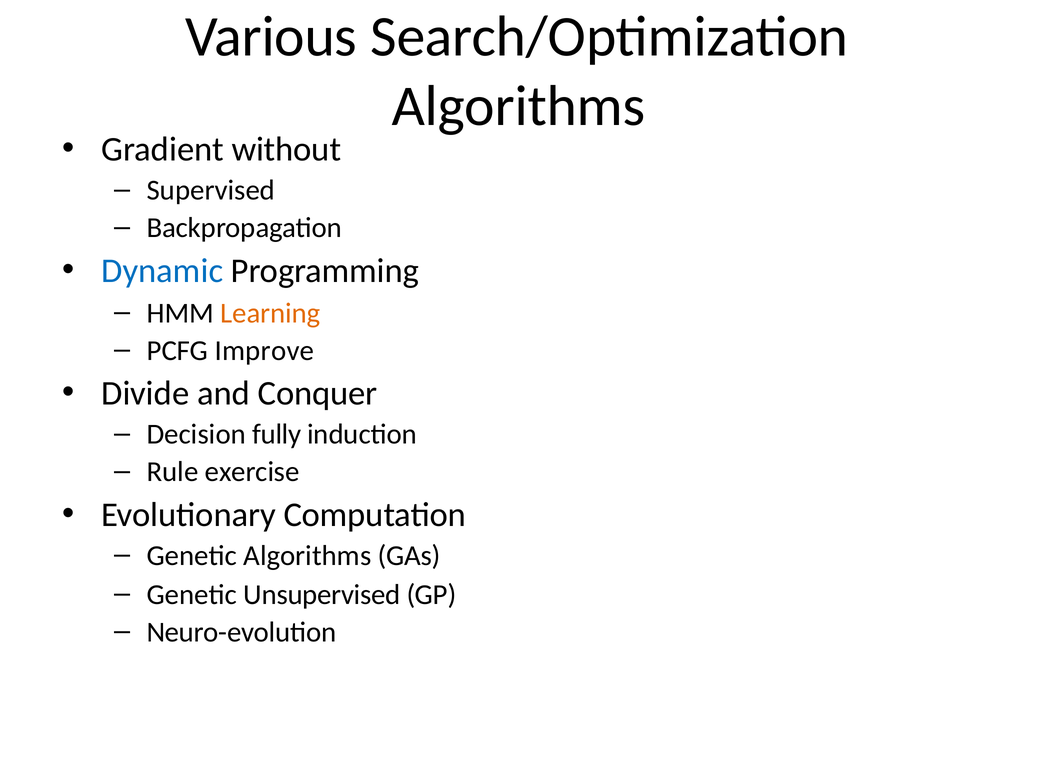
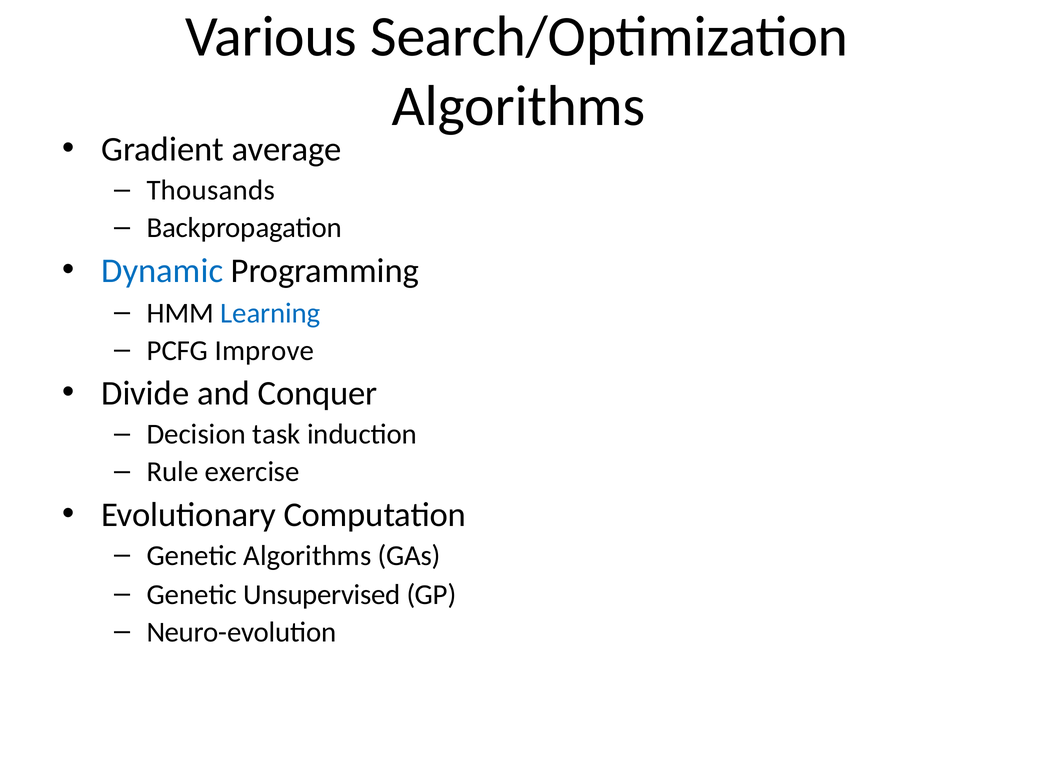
without: without -> average (286, 150)
Supervised: Supervised -> Thousands (211, 190)
Learning colour: orange -> blue (270, 313)
fully: fully -> task (277, 434)
